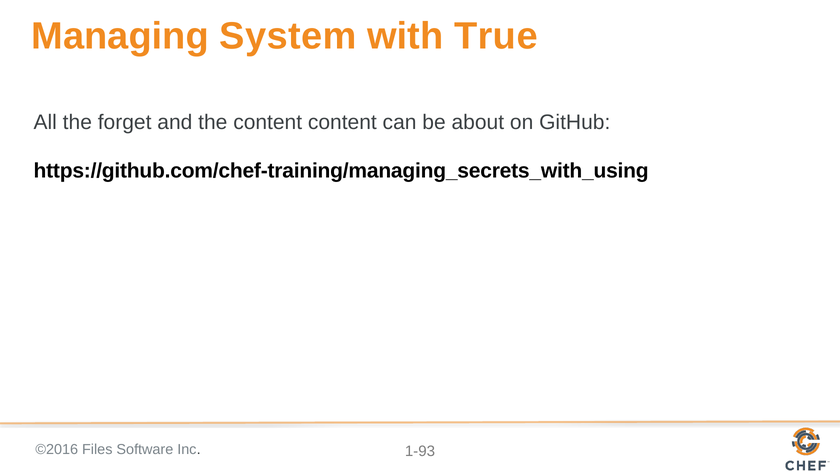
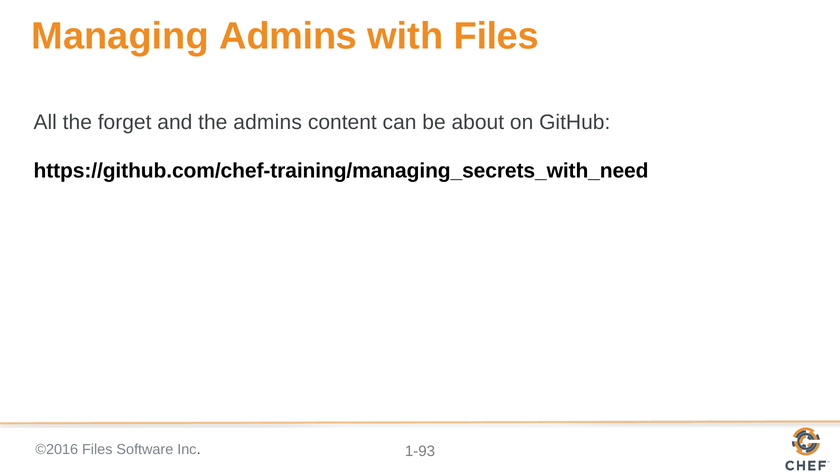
Managing System: System -> Admins (288, 36)
with True: True -> Files (496, 36)
the content: content -> admins (268, 123)
https://github.com/chef-training/managing_secrets_with_using: https://github.com/chef-training/managing_secrets_with_using -> https://github.com/chef-training/managing_secrets_with_need (341, 171)
